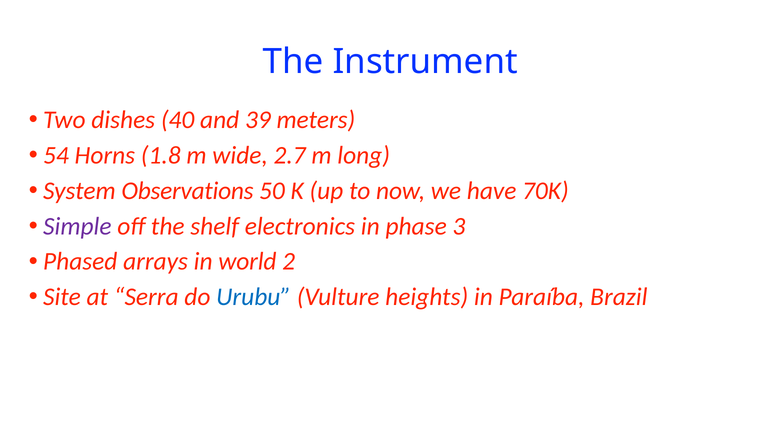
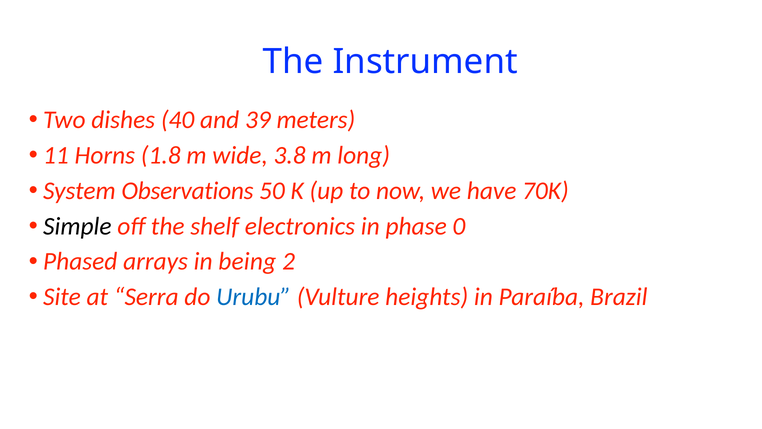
54: 54 -> 11 (56, 155)
2.7: 2.7 -> 3.8 (290, 155)
Simple colour: purple -> black (77, 226)
3: 3 -> 0 (459, 226)
world: world -> being (247, 261)
